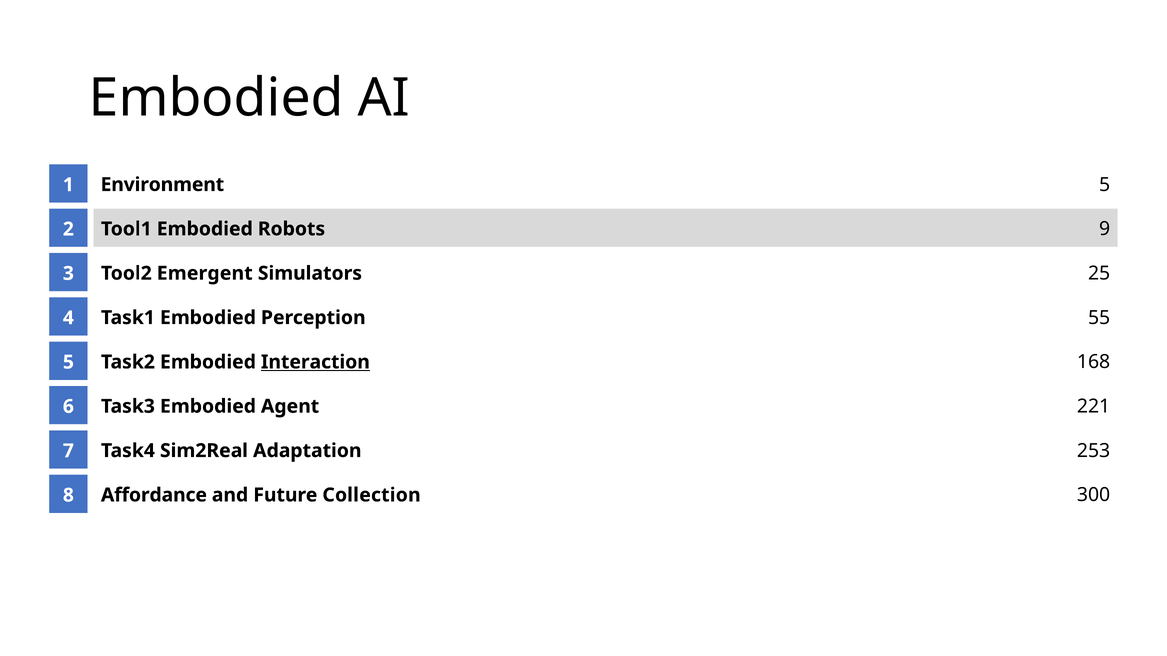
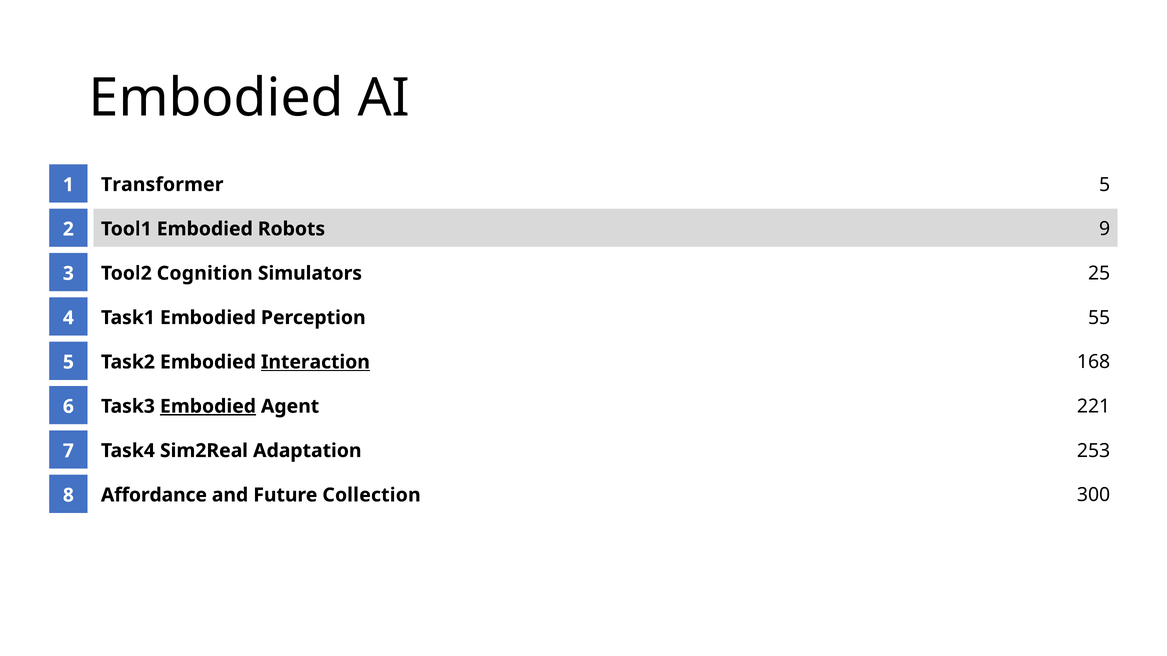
Environment: Environment -> Transformer (162, 185)
Emergent: Emergent -> Cognition (205, 273)
Embodied underline: none -> present (208, 407)
